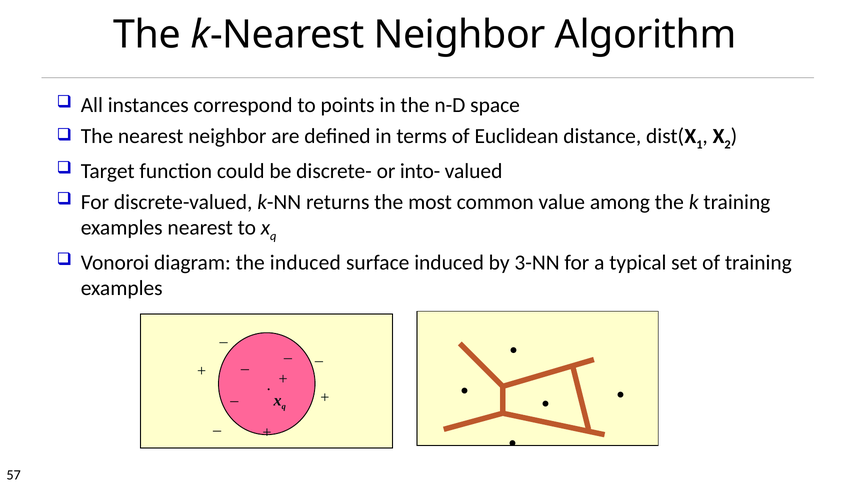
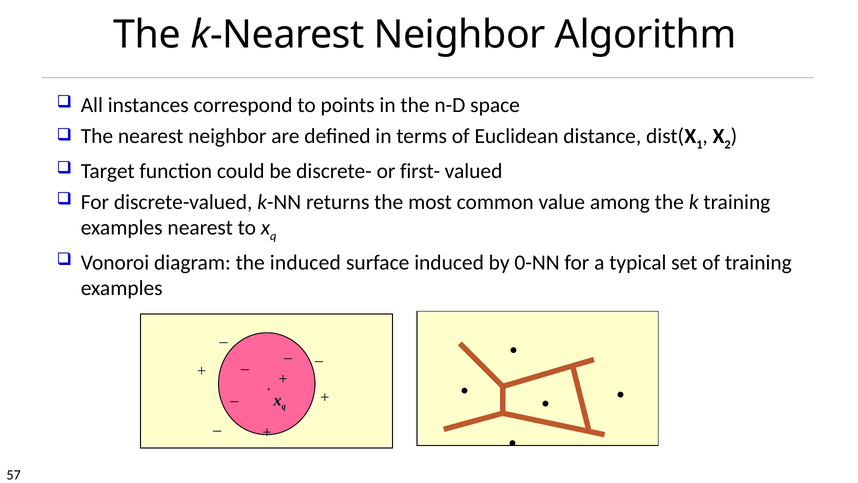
into-: into- -> first- (420, 171)
3-NN: 3-NN -> 0-NN (537, 262)
